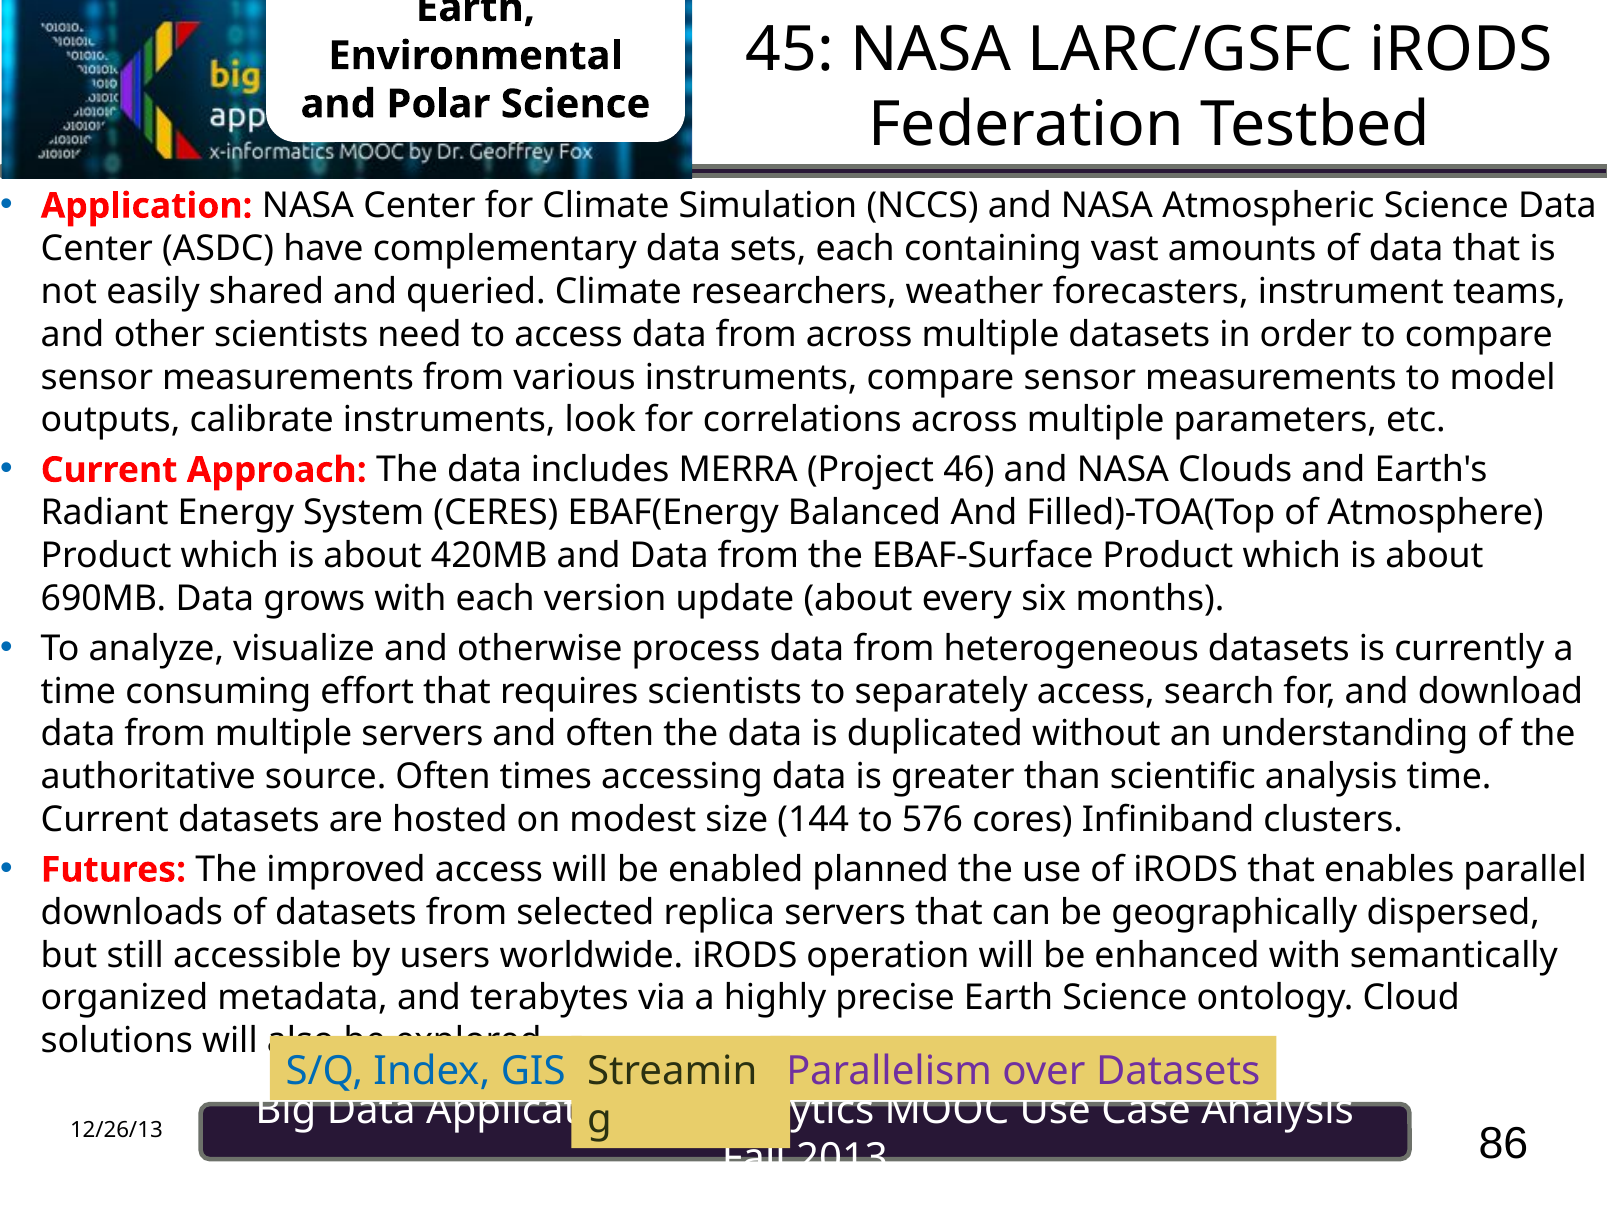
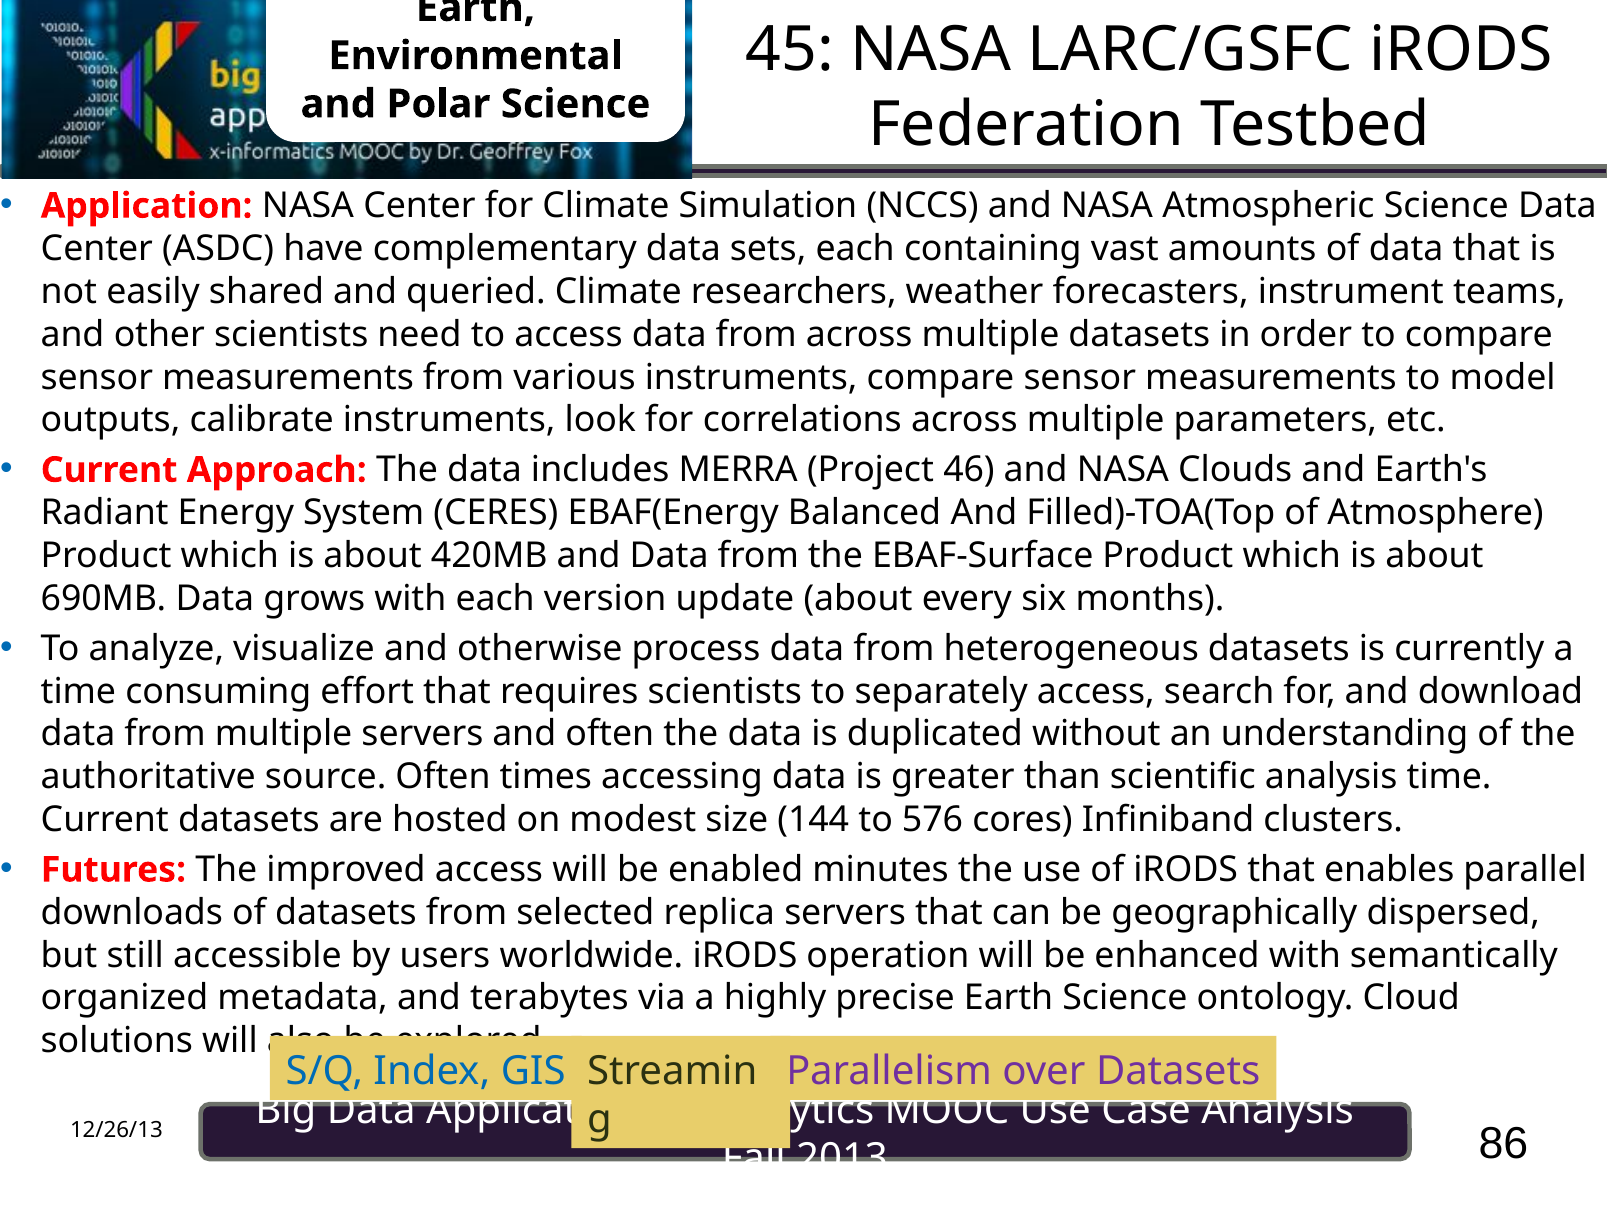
planned: planned -> minutes (881, 870)
